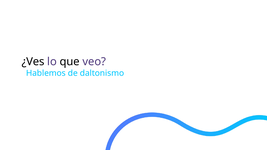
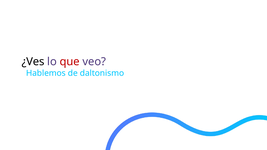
que colour: black -> red (70, 62)
